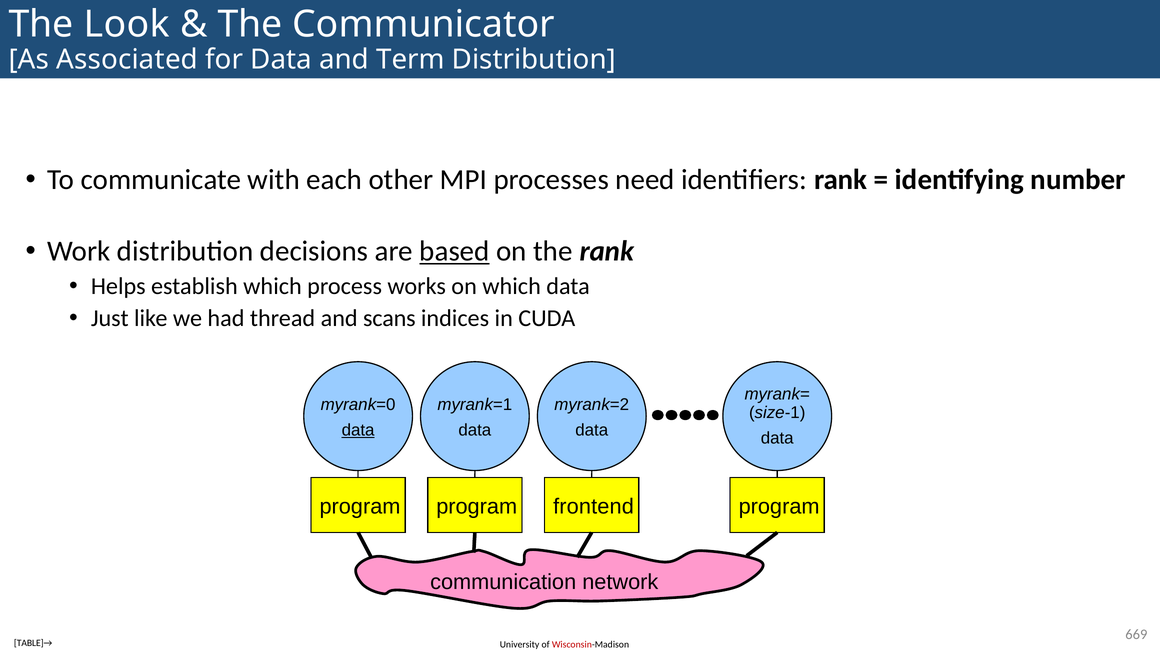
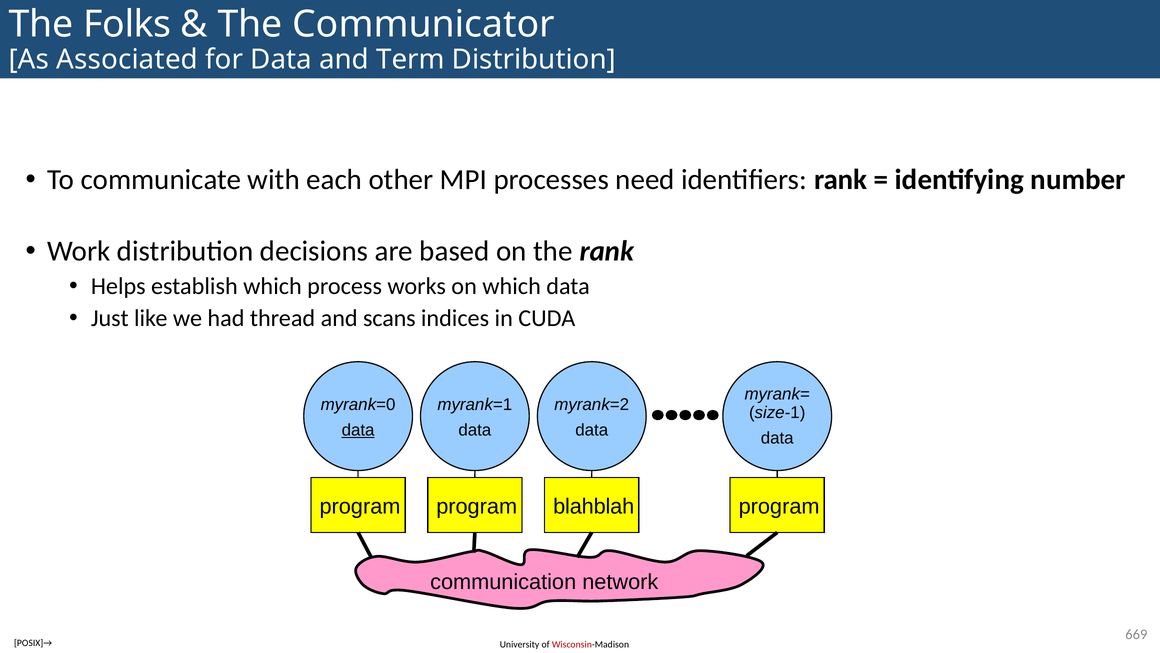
Look: Look -> Folks (127, 24)
based underline: present -> none (454, 251)
frontend: frontend -> blahblah (594, 506)
TABLE]→: TABLE]→ -> POSIX]→ (33, 643)
